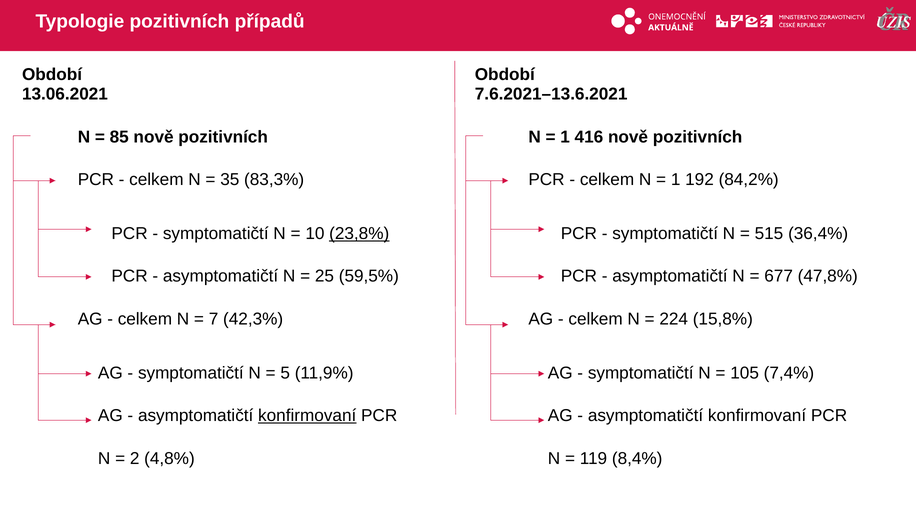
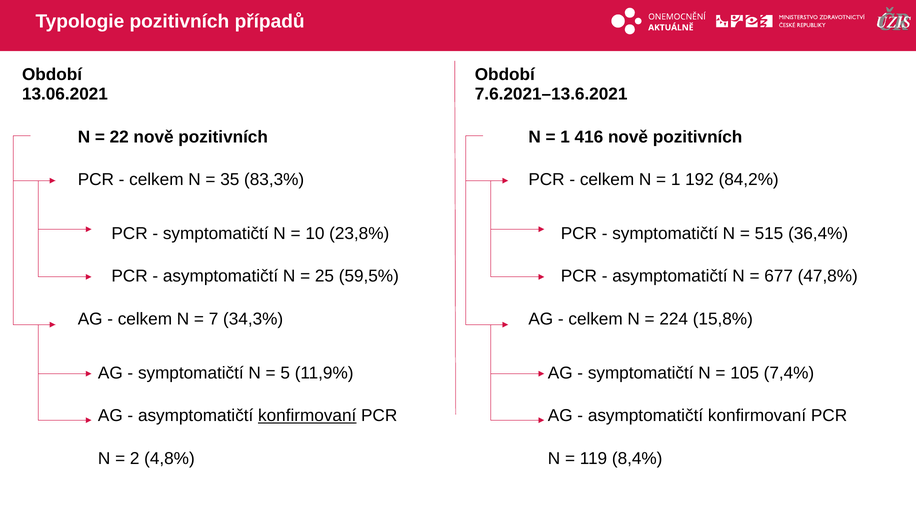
85: 85 -> 22 (119, 137)
23,8% underline: present -> none (359, 234)
42,3%: 42,3% -> 34,3% (253, 319)
